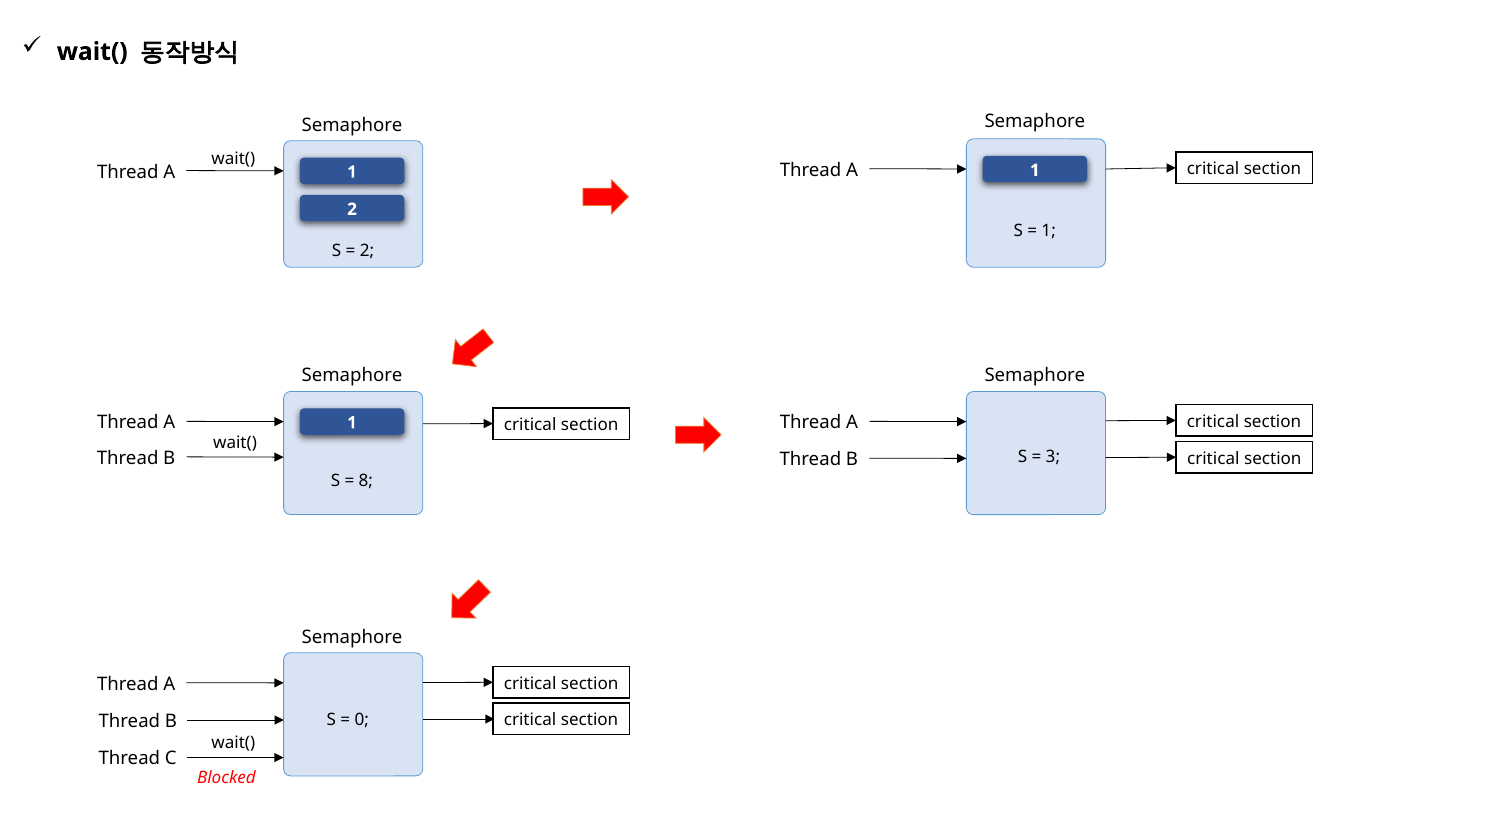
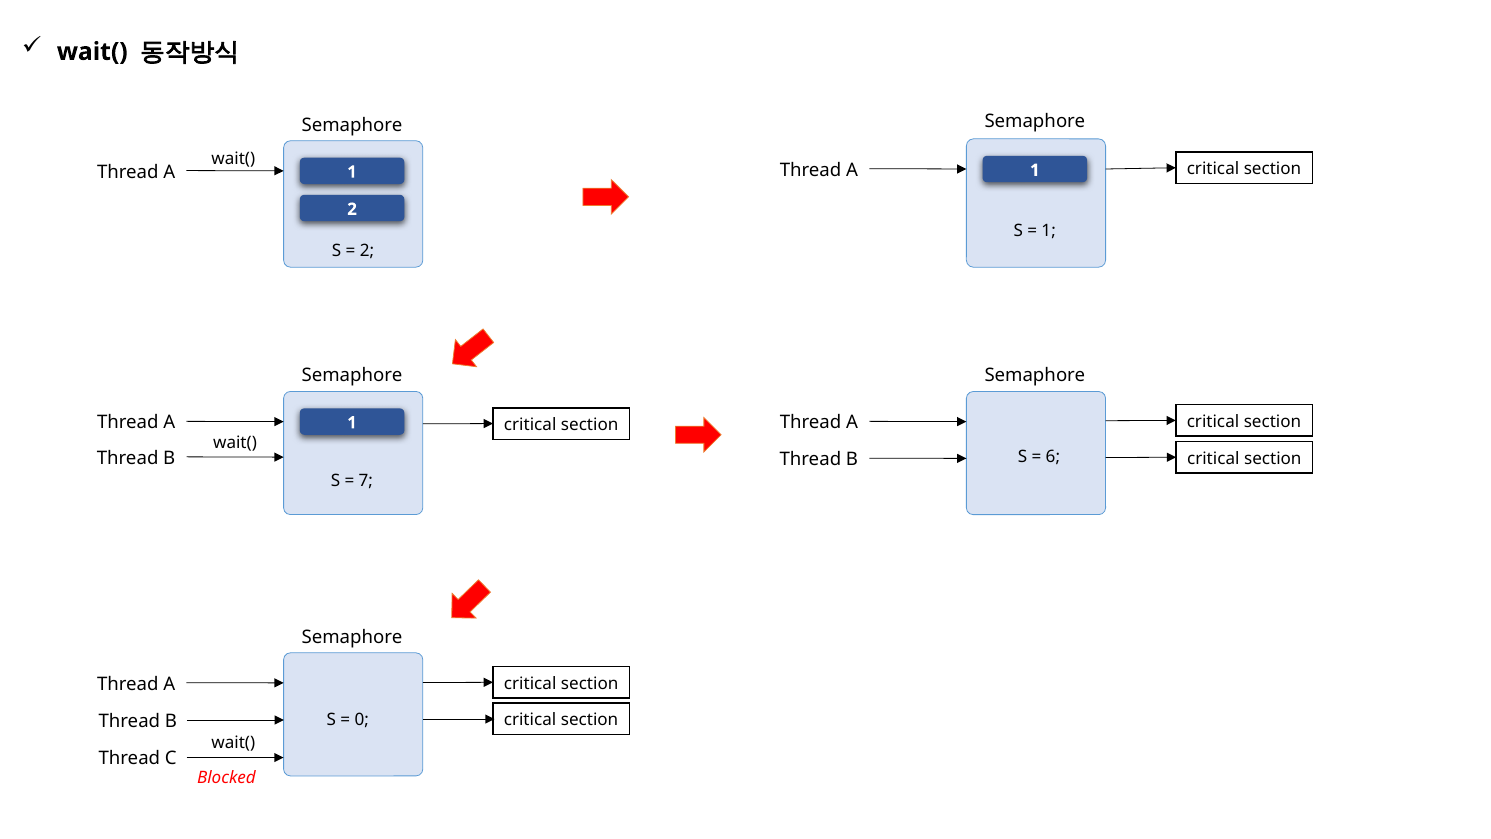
3: 3 -> 6 (1053, 456)
8: 8 -> 7 (366, 480)
